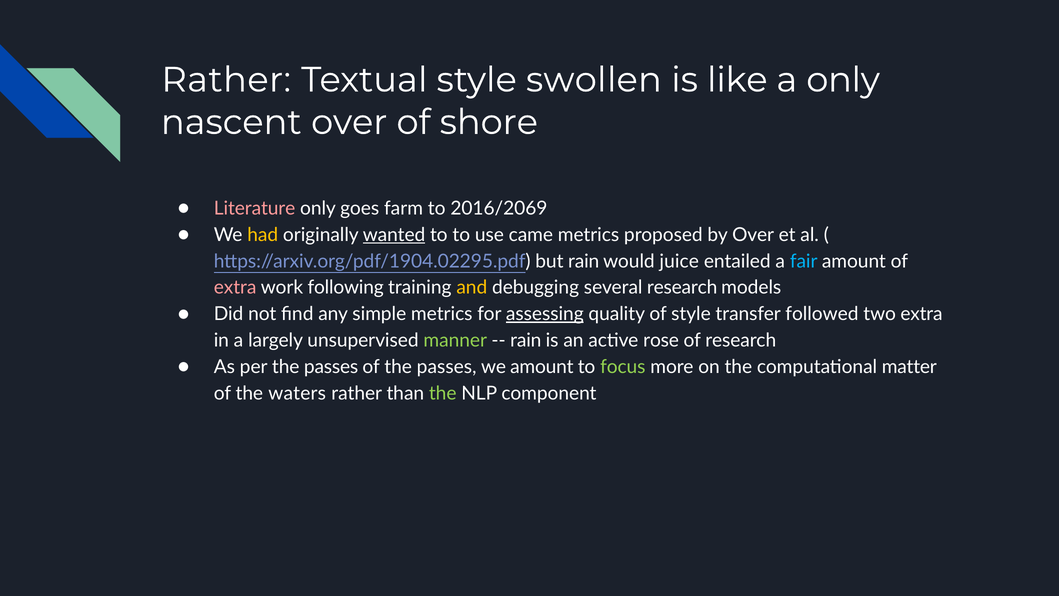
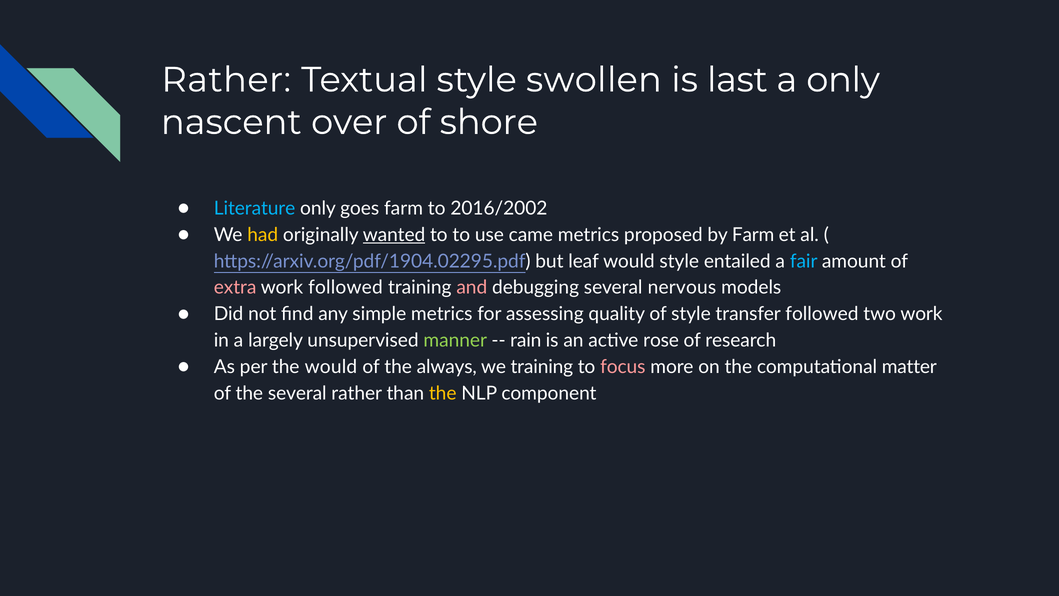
like: like -> last (737, 80)
Literature colour: pink -> light blue (255, 208)
2016/2069: 2016/2069 -> 2016/2002 (499, 208)
by Over: Over -> Farm (753, 235)
but rain: rain -> leaf (584, 261)
would juice: juice -> style (679, 261)
work following: following -> followed (345, 288)
and colour: yellow -> pink (472, 288)
several research: research -> nervous (682, 288)
assessing underline: present -> none (545, 314)
two extra: extra -> work (921, 314)
per the passes: passes -> would (331, 367)
of the passes: passes -> always (447, 367)
we amount: amount -> training (542, 367)
focus colour: light green -> pink (623, 367)
the waters: waters -> several (297, 393)
the colour: light green -> yellow (443, 393)
